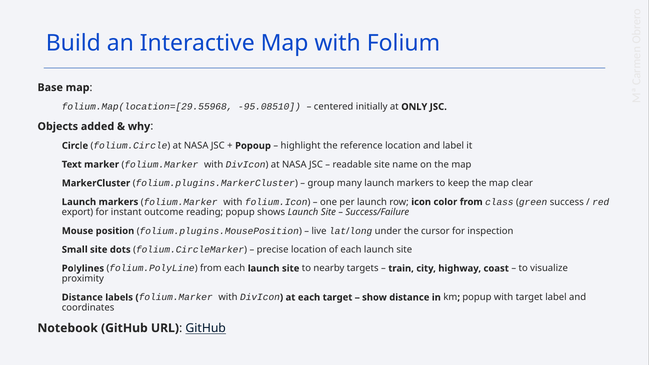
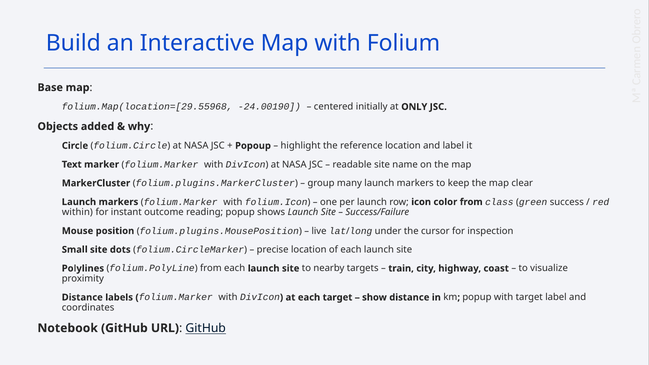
-95.08510: -95.08510 -> -24.00190 (269, 107)
export: export -> within (77, 212)
